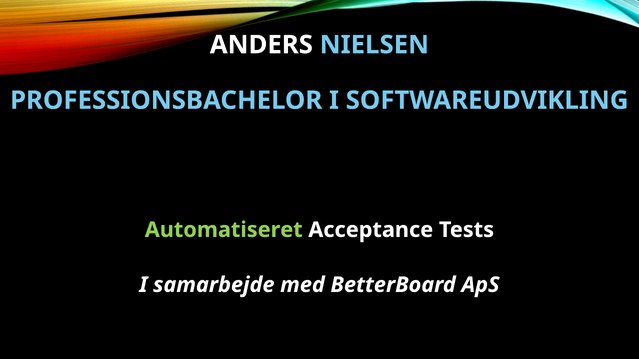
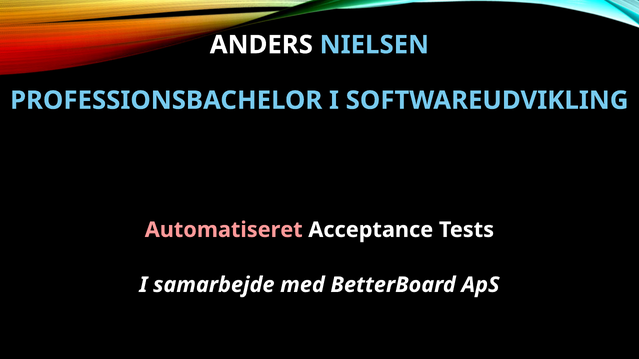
Automatiseret colour: light green -> pink (224, 230)
